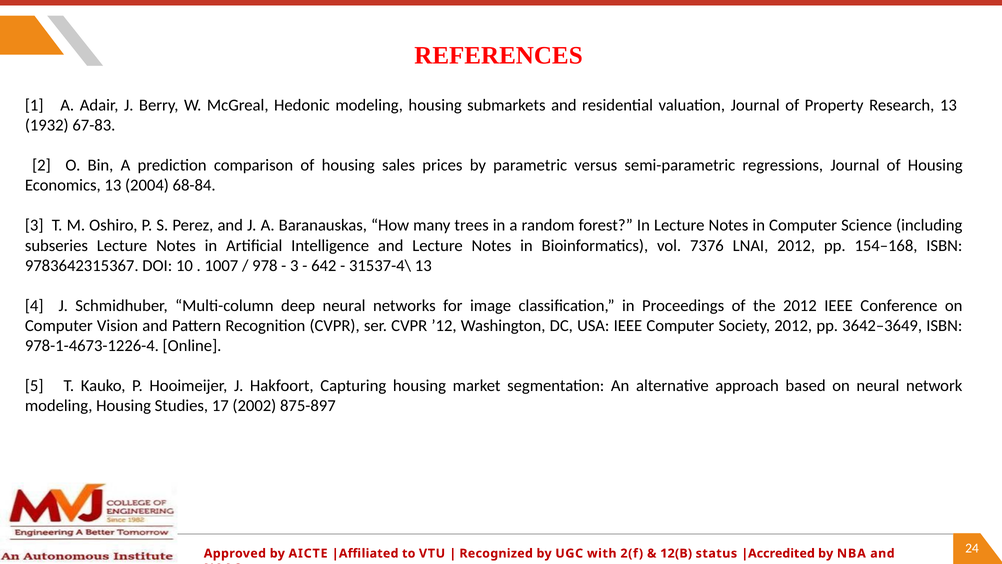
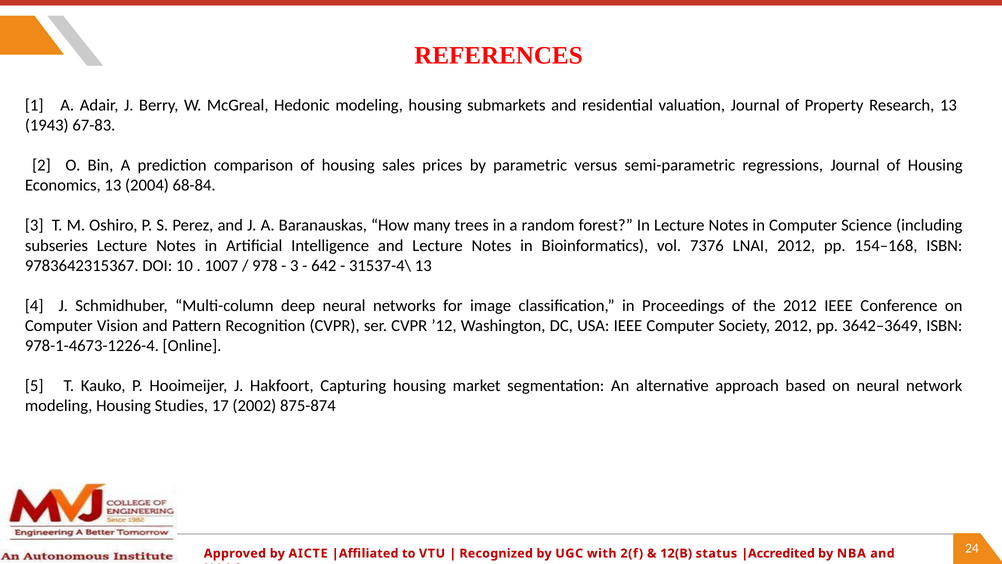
1932: 1932 -> 1943 (47, 125)
875-897: 875-897 -> 875-874 (308, 406)
